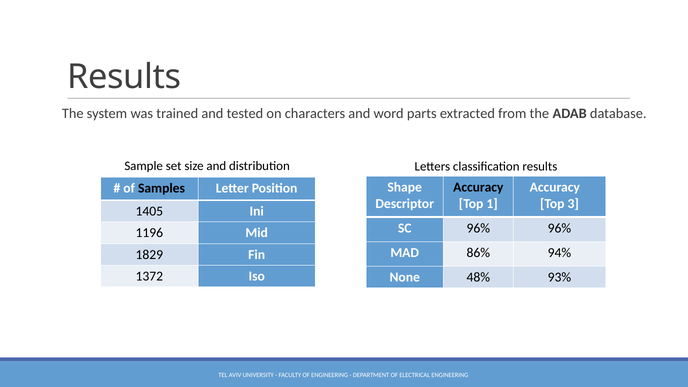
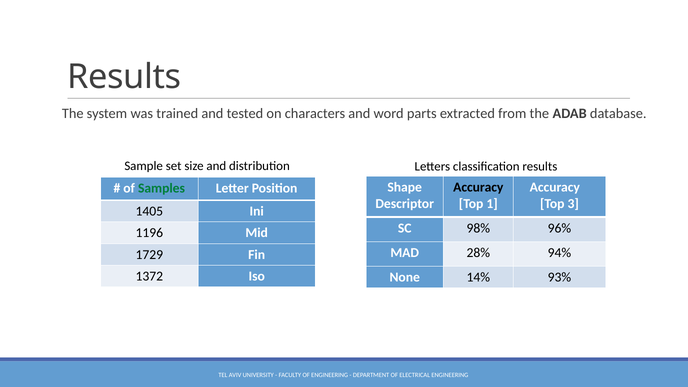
Samples colour: black -> green (161, 188)
SC 96%: 96% -> 98% (478, 228)
86%: 86% -> 28% (478, 253)
1829: 1829 -> 1729 (149, 255)
48%: 48% -> 14% (478, 277)
